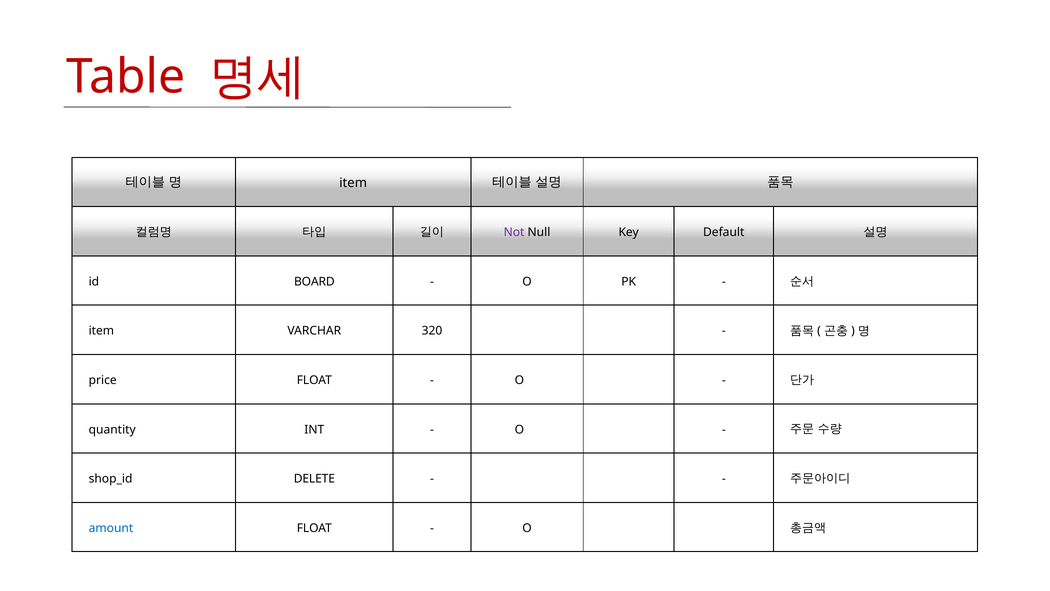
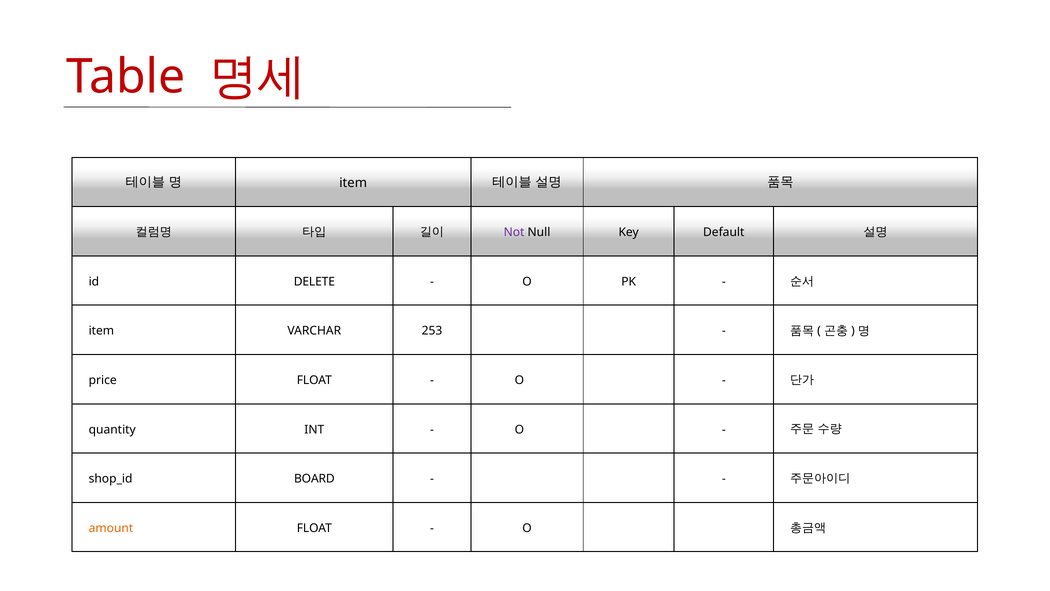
BOARD: BOARD -> DELETE (314, 281)
320: 320 -> 253 (432, 331)
DELETE: DELETE -> BOARD (314, 479)
amount colour: blue -> orange (111, 528)
